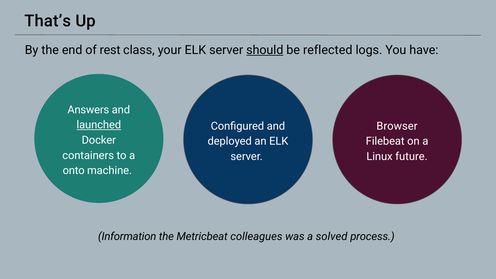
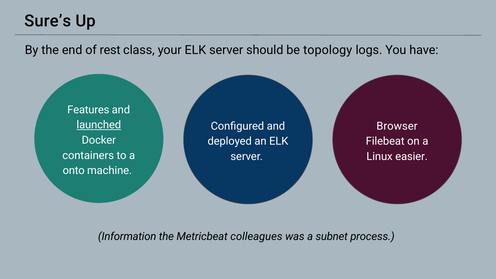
That’s: That’s -> Sure’s (48, 21)
should underline: present -> none (265, 50)
reflected: reflected -> topology (328, 50)
Answers: Answers -> Features (88, 110)
future: future -> easier (411, 156)
solved: solved -> subnet (332, 237)
